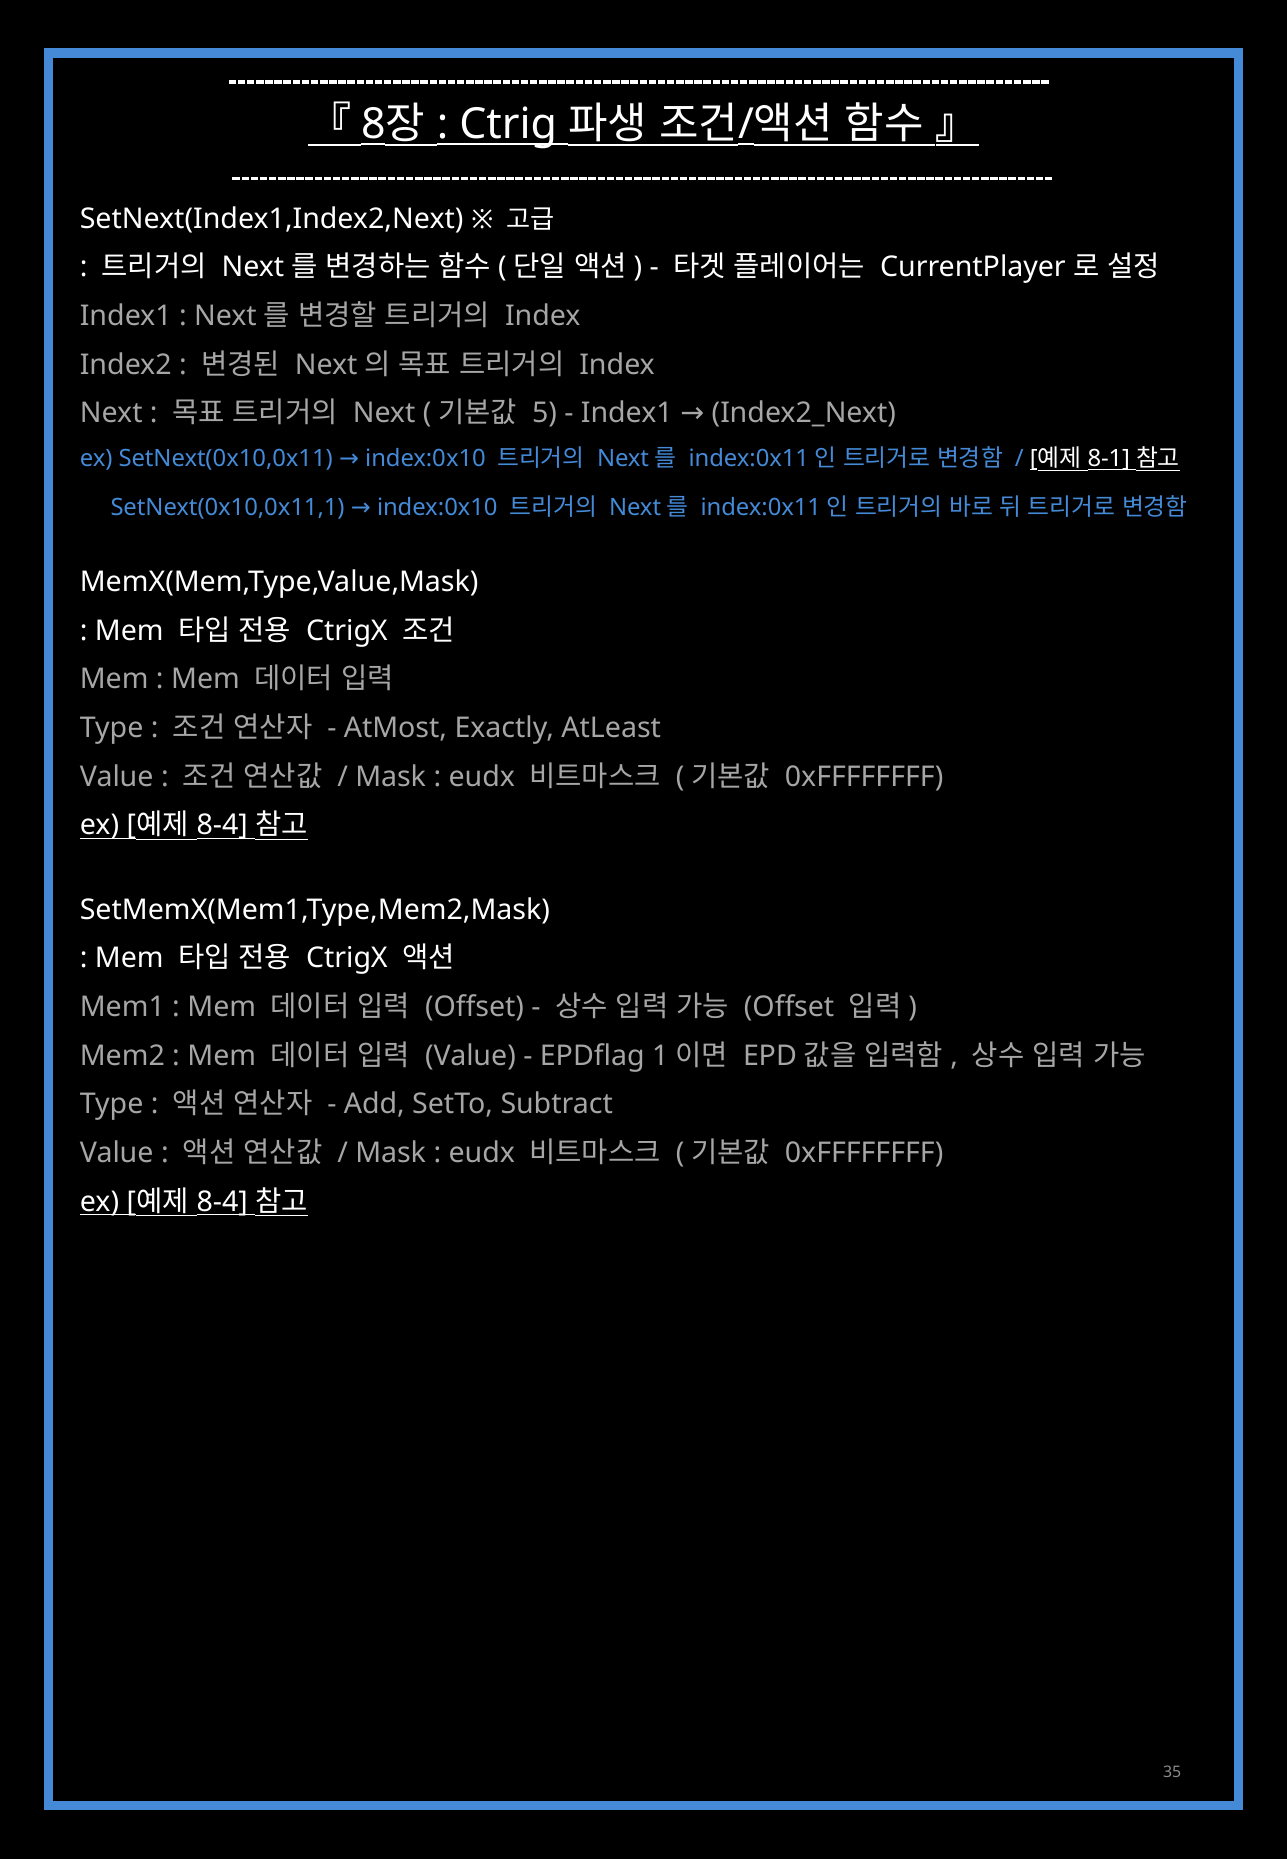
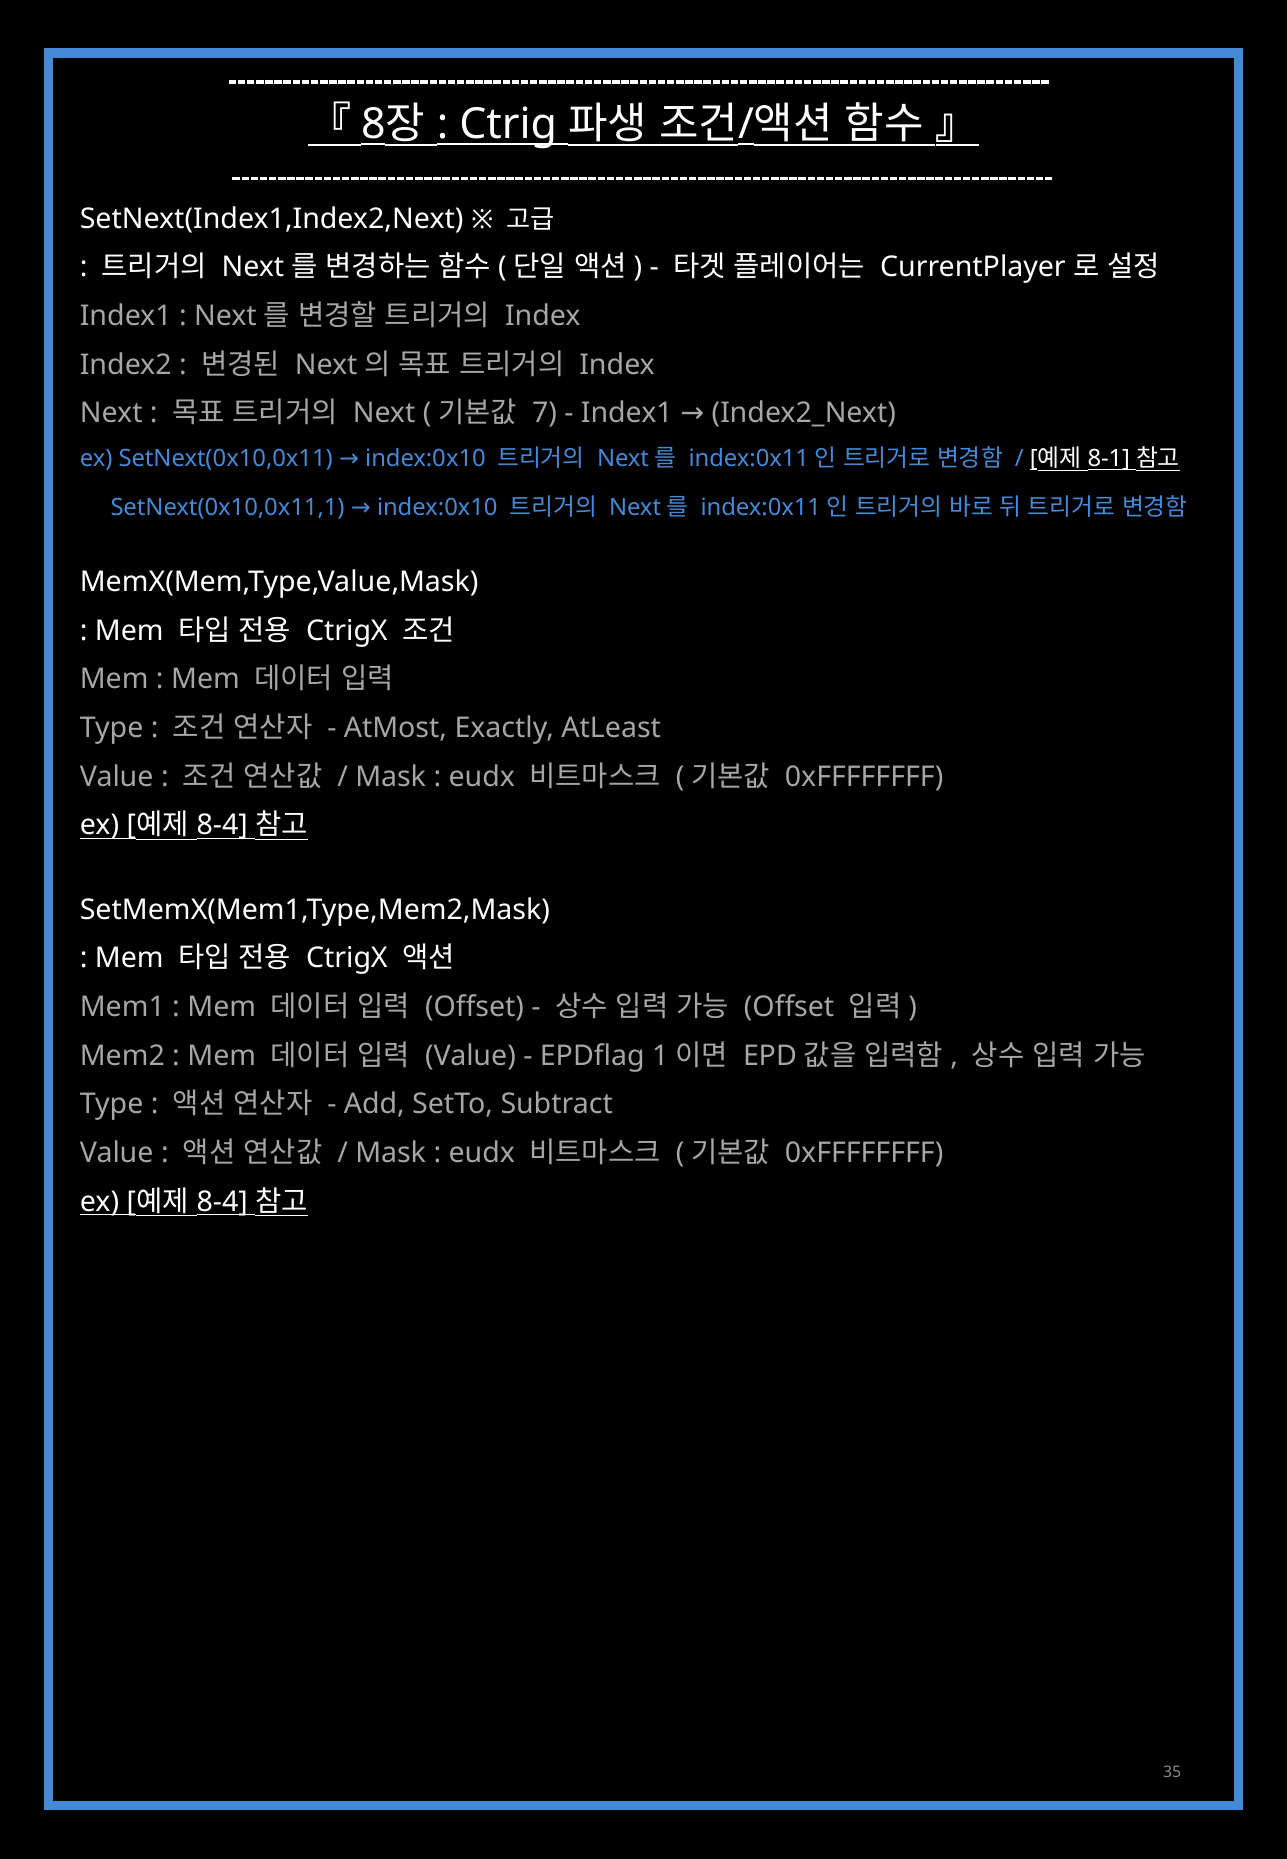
5: 5 -> 7 (544, 413)
